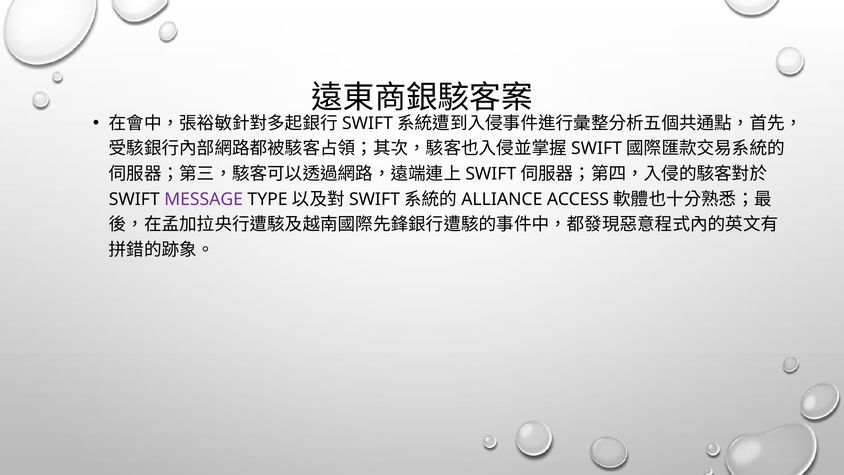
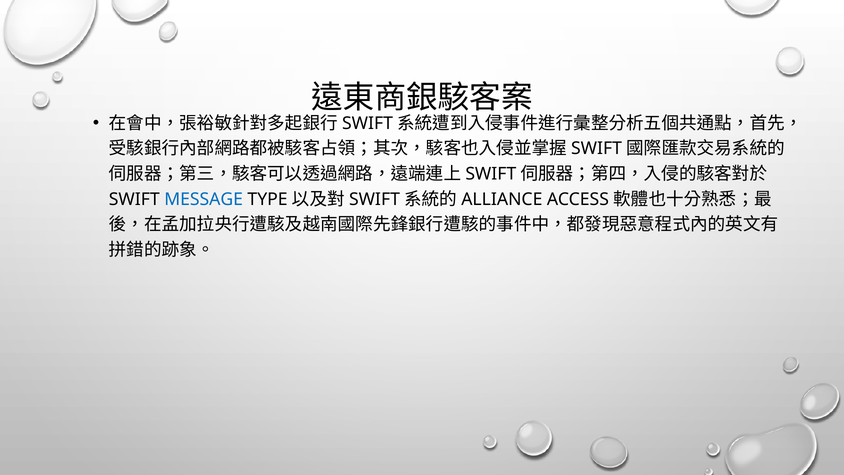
MESSAGE colour: purple -> blue (204, 199)
